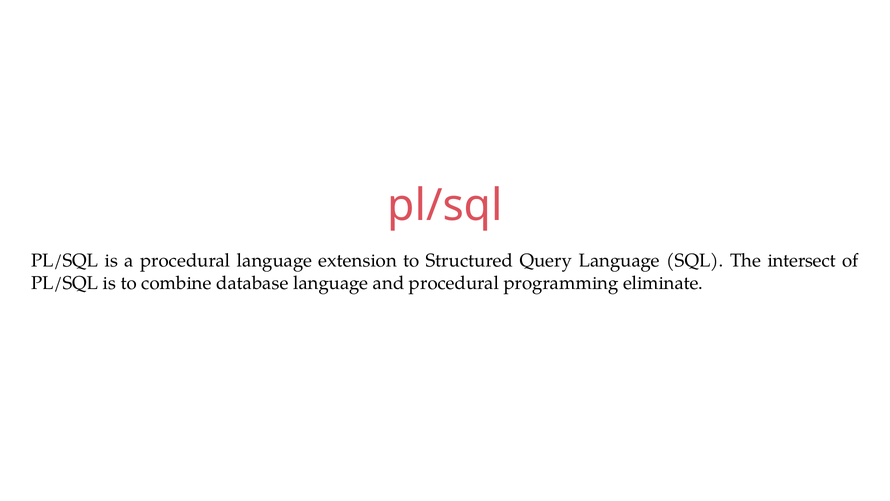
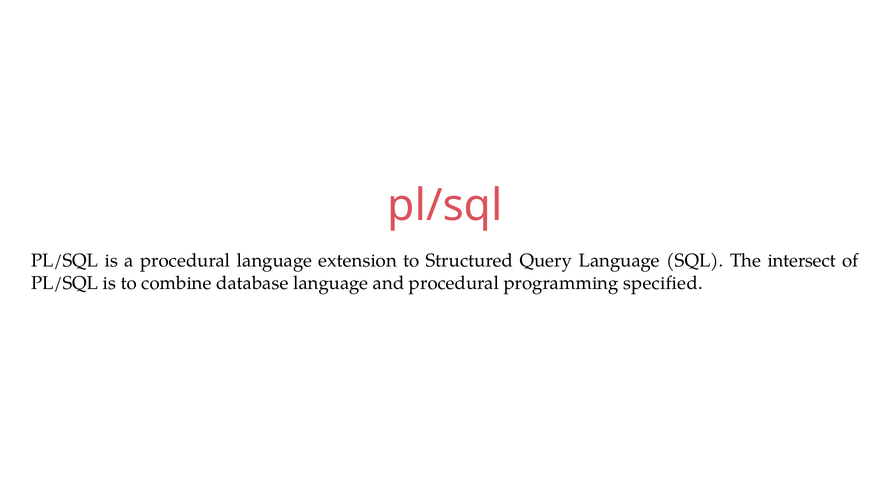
eliminate: eliminate -> specified (663, 283)
